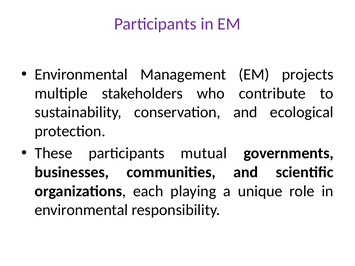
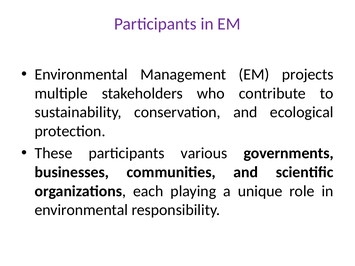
mutual: mutual -> various (204, 153)
